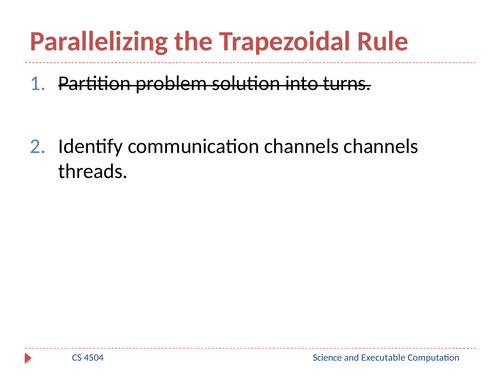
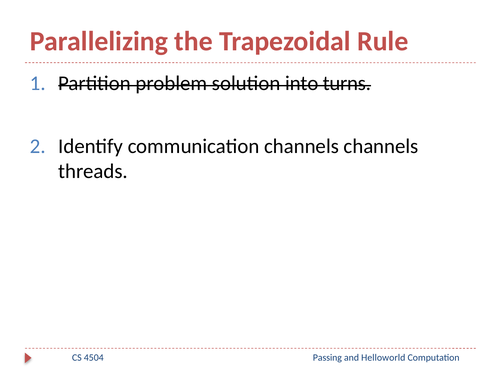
Science: Science -> Passing (327, 357)
Executable: Executable -> Helloworld (383, 357)
